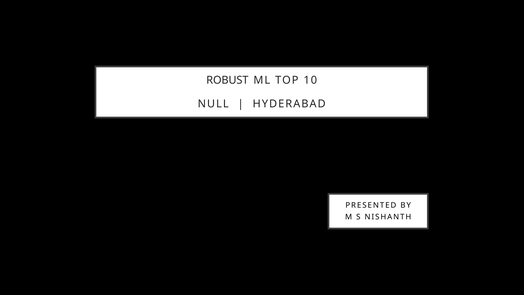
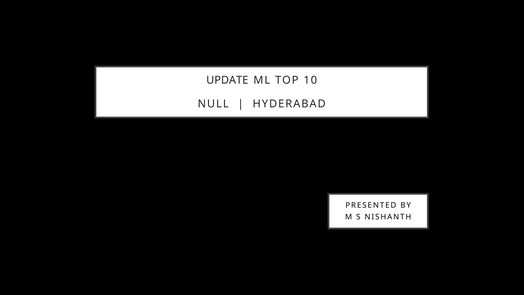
ROBUST: ROBUST -> UPDATE (227, 80)
